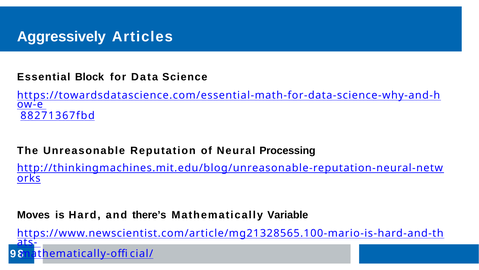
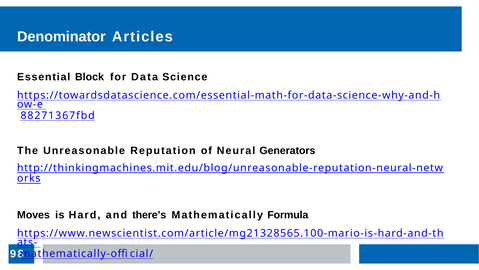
Aggressively: Aggressively -> Denominator (61, 37)
Processing: Processing -> Generators (287, 150)
Variable: Variable -> Formula (288, 215)
